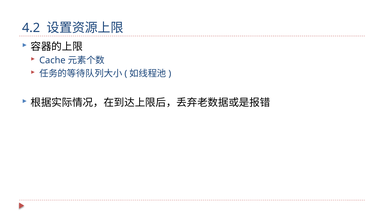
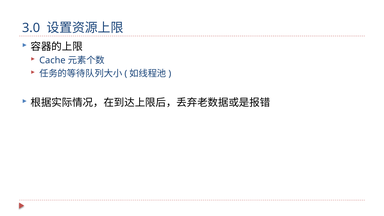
4.2: 4.2 -> 3.0 (31, 28)
